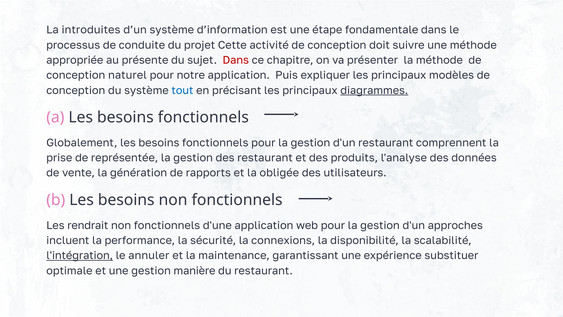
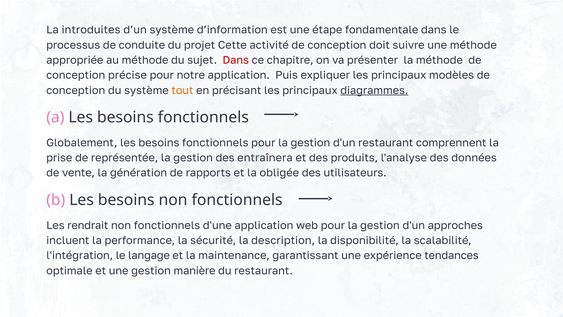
au présente: présente -> méthode (145, 60)
naturel: naturel -> précise (127, 75)
tout colour: blue -> orange (182, 90)
des restaurant: restaurant -> entraînera (265, 158)
connexions: connexions -> description (283, 240)
l'intégration underline: present -> none (80, 255)
annuler: annuler -> langage (149, 255)
substituer: substituer -> tendances (452, 255)
